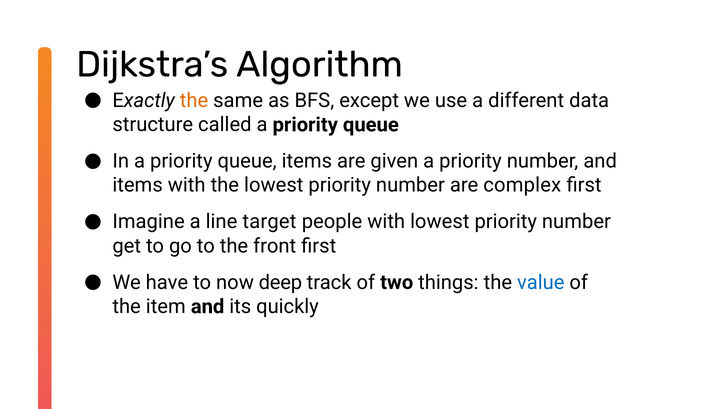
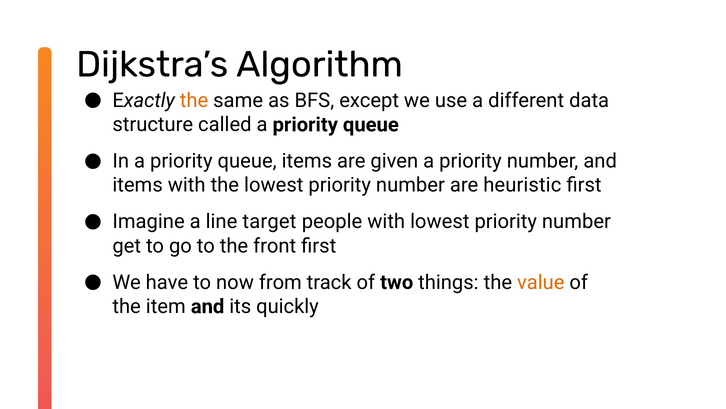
complex: complex -> heuristic (522, 185)
deep: deep -> from (280, 282)
value colour: blue -> orange (541, 282)
